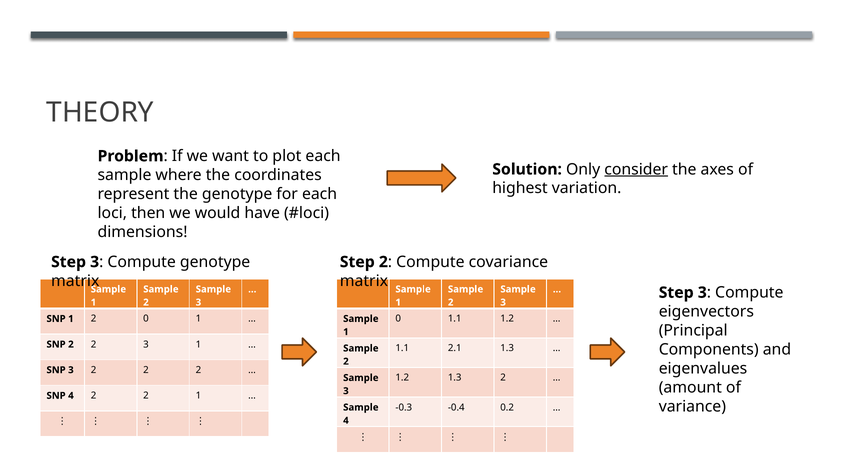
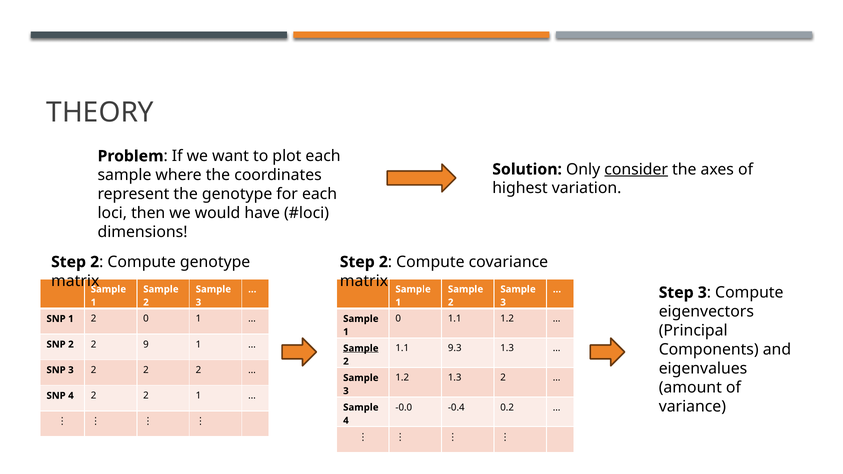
3: 3 -> 2 (95, 262)
2 3: 3 -> 9 (146, 344)
2.1: 2.1 -> 9.3 (455, 348)
Sample underline: none -> present (361, 348)
-0.3: -0.3 -> -0.0 (404, 407)
